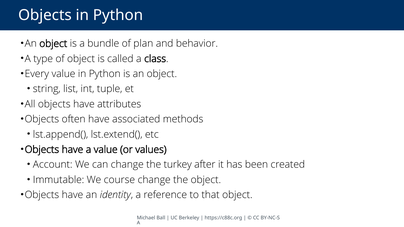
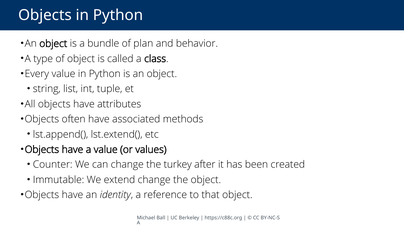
Account: Account -> Counter (53, 165)
course: course -> extend (119, 180)
